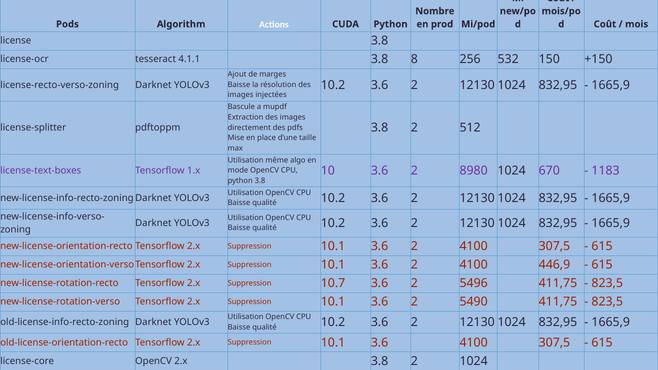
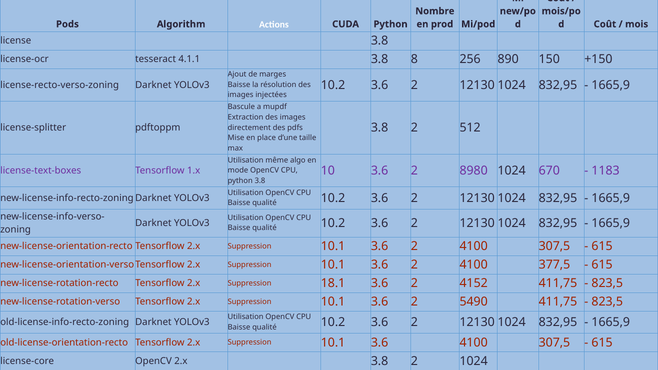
532: 532 -> 890 (508, 59)
446,9: 446,9 -> 377,5 (554, 265)
10.7: 10.7 -> 18.1 (333, 283)
5496: 5496 -> 4152 (474, 283)
